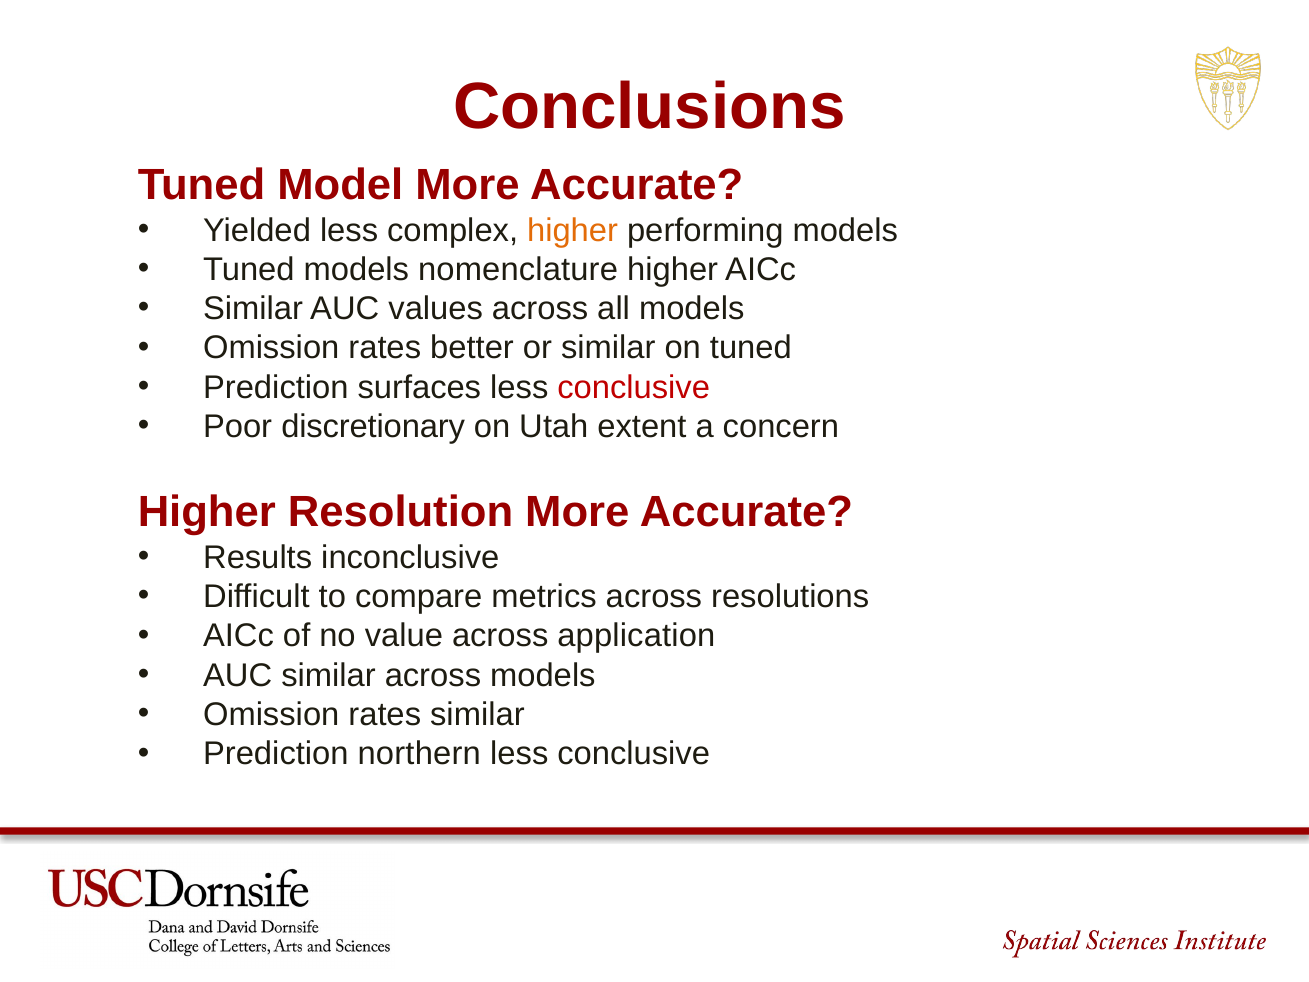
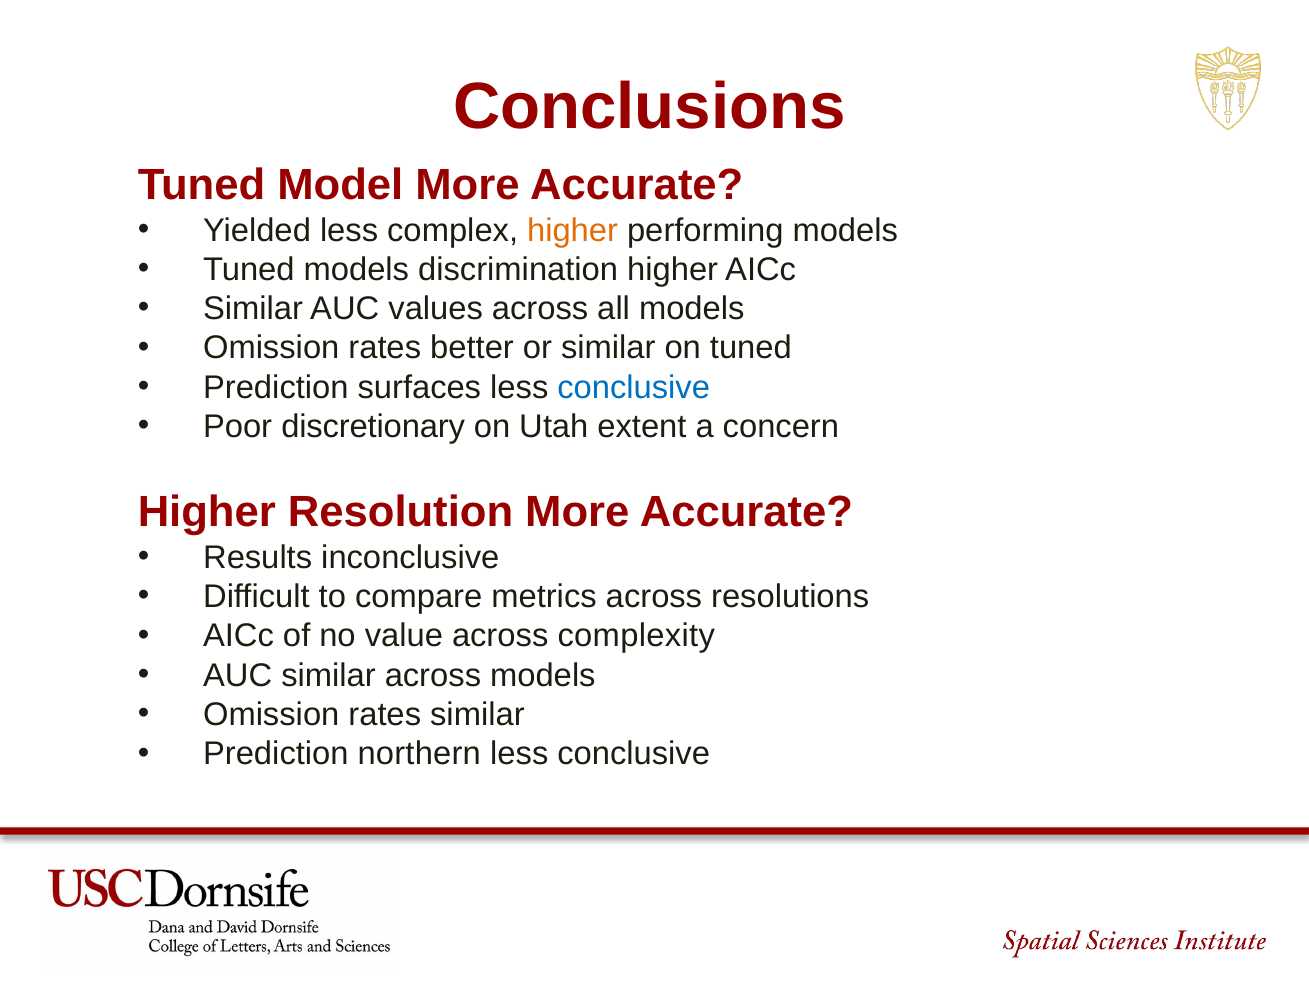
nomenclature: nomenclature -> discrimination (518, 270)
conclusive colour: red -> blue (634, 387)
application: application -> complexity (636, 636)
